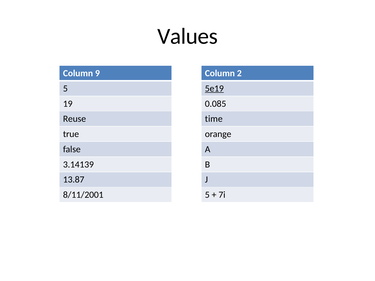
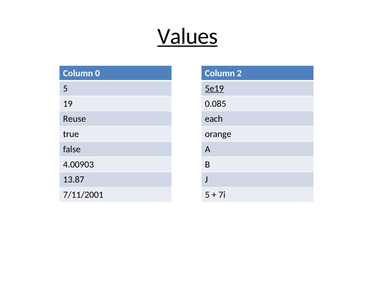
Values underline: none -> present (188, 36)
9: 9 -> 0 (97, 73)
time: time -> each (214, 119)
3.14139: 3.14139 -> 4.00903 (78, 165)
8/11/2001: 8/11/2001 -> 7/11/2001 (83, 195)
